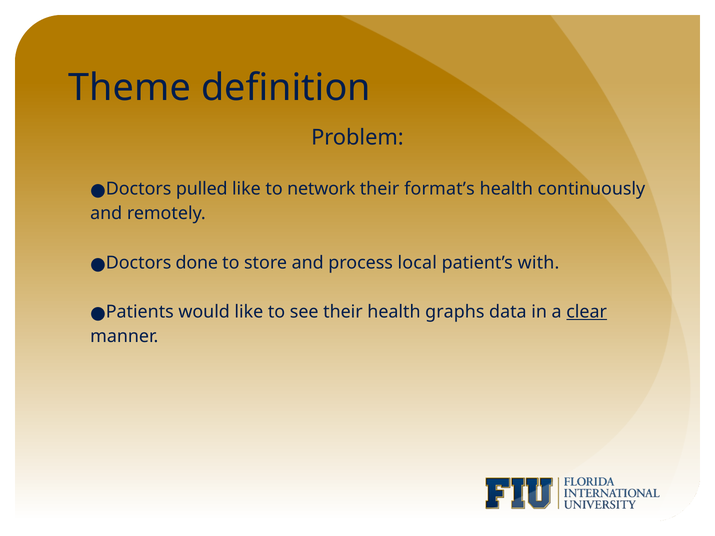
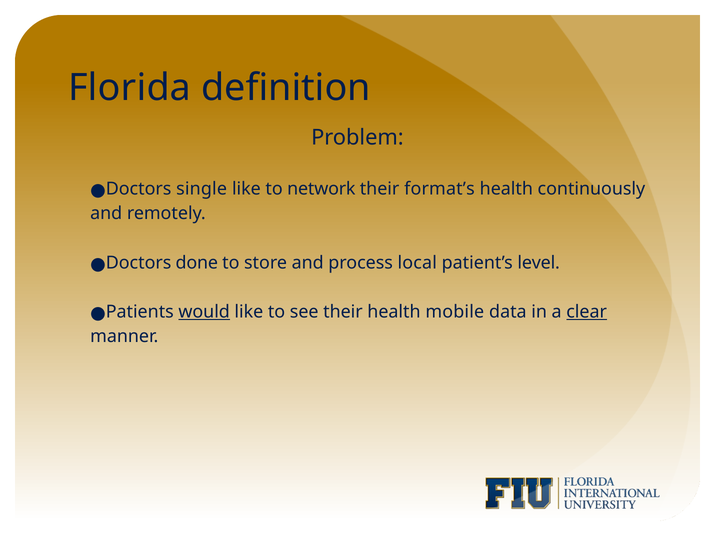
Theme: Theme -> Florida (130, 88)
pulled: pulled -> single (202, 189)
with: with -> level (539, 263)
would underline: none -> present (204, 312)
graphs: graphs -> mobile (455, 312)
